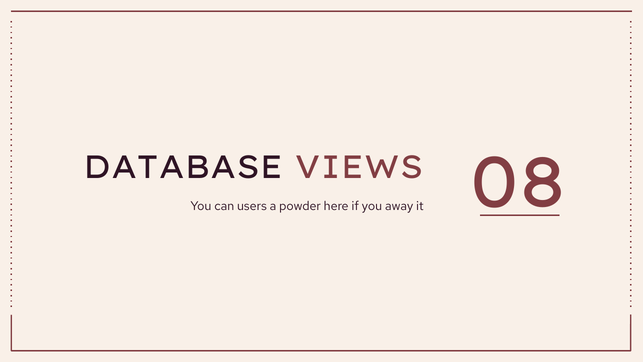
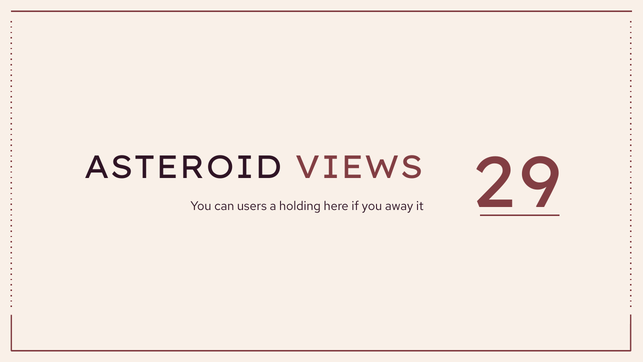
DATABASE: DATABASE -> ASTEROID (183, 167)
08: 08 -> 29 (518, 183)
powder: powder -> holding (300, 206)
